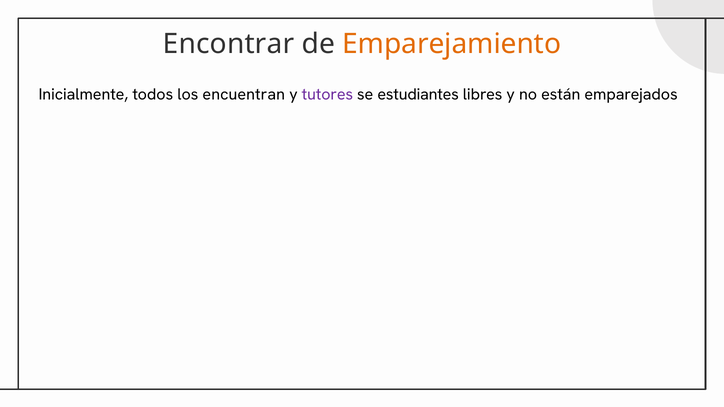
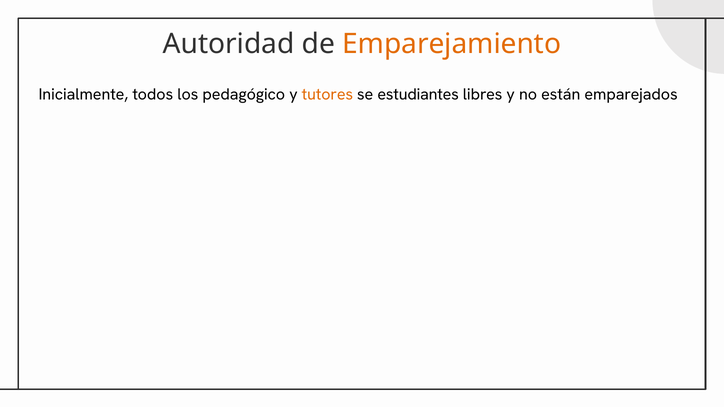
Encontrar: Encontrar -> Autoridad (229, 44)
encuentran: encuentran -> pedagógico (244, 94)
tutores colour: purple -> orange (327, 94)
